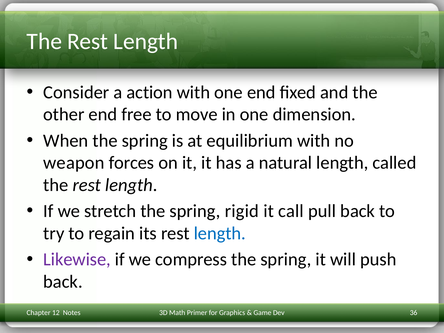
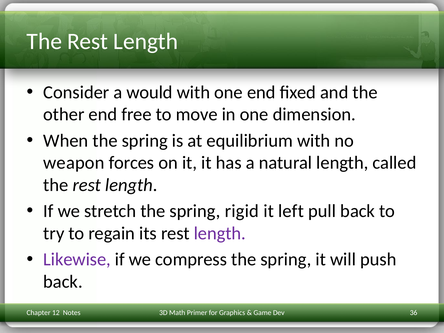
action: action -> would (150, 92)
call: call -> left (291, 211)
length colour: blue -> purple (220, 233)
